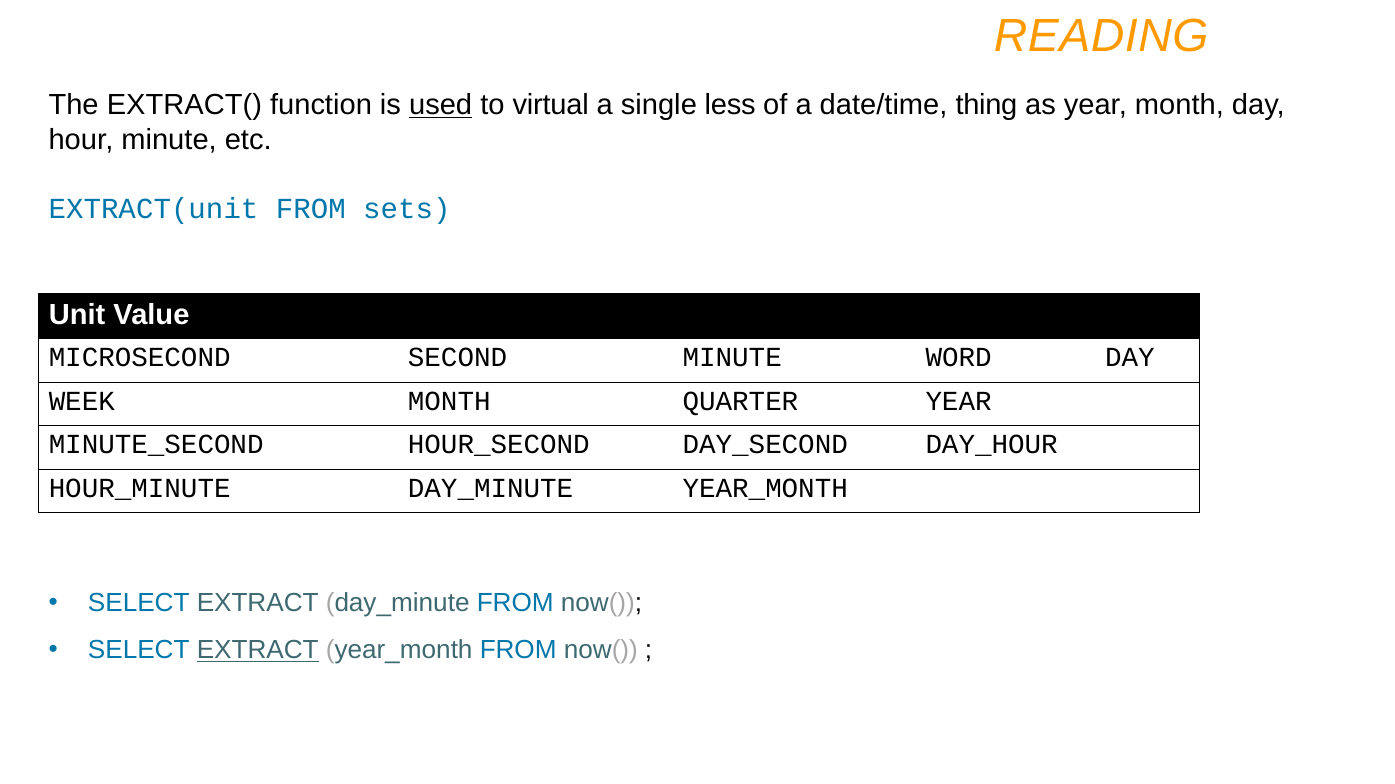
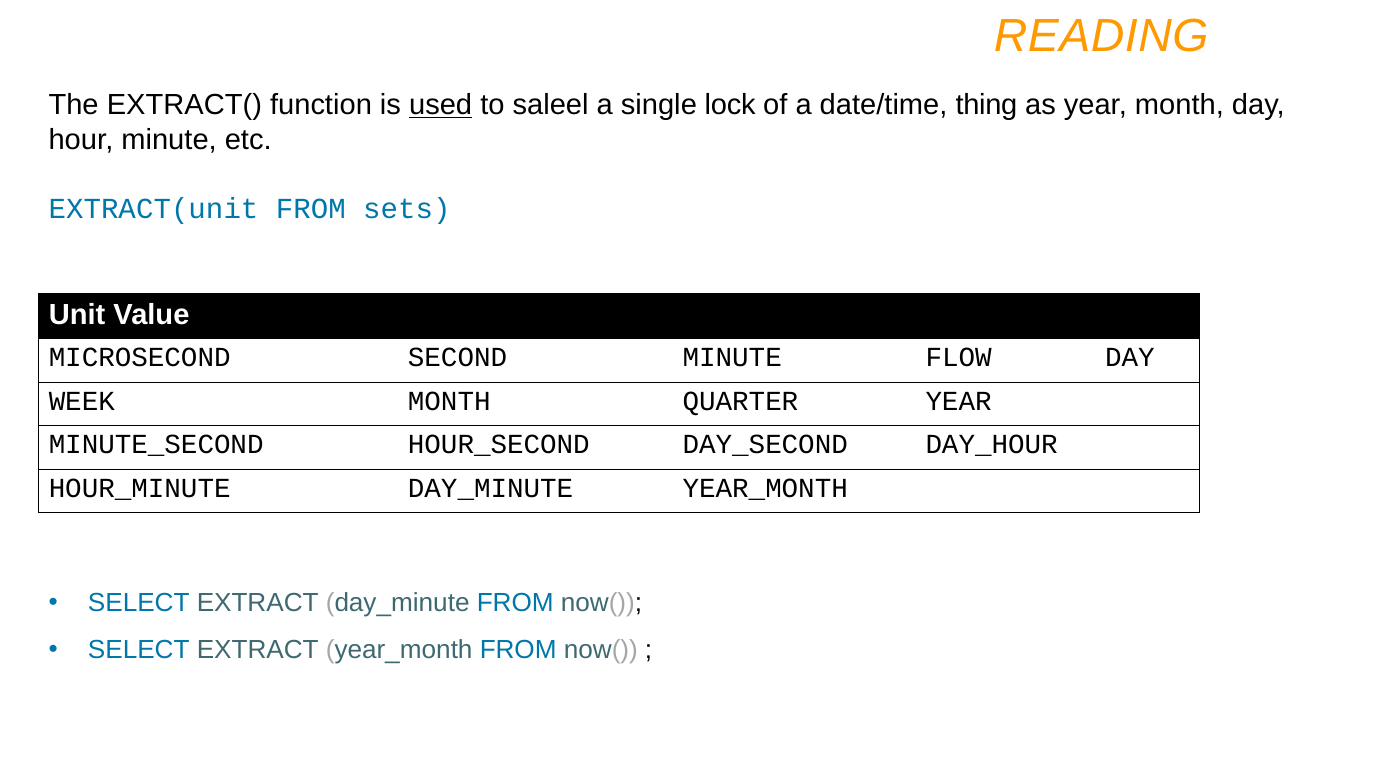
virtual: virtual -> saleel (551, 105)
less: less -> lock (730, 105)
WORD: WORD -> FLOW (959, 358)
EXTRACT underline: present -> none (258, 651)
